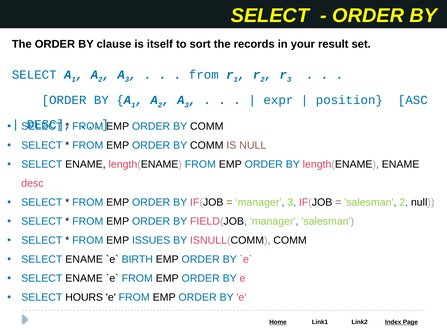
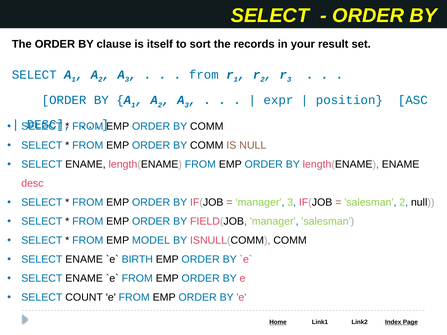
ISSUES: ISSUES -> MODEL (151, 241)
HOURS: HOURS -> COUNT (84, 298)
